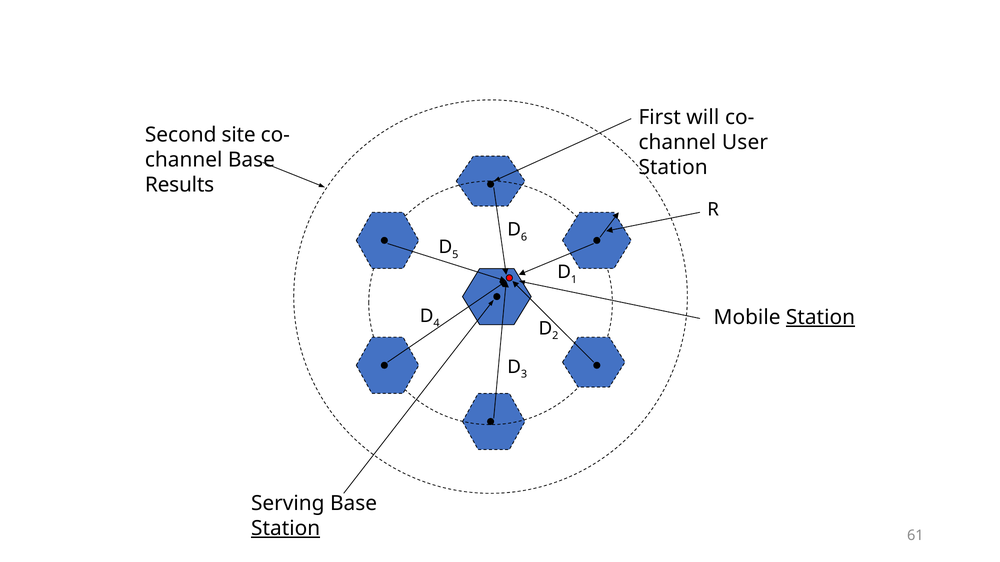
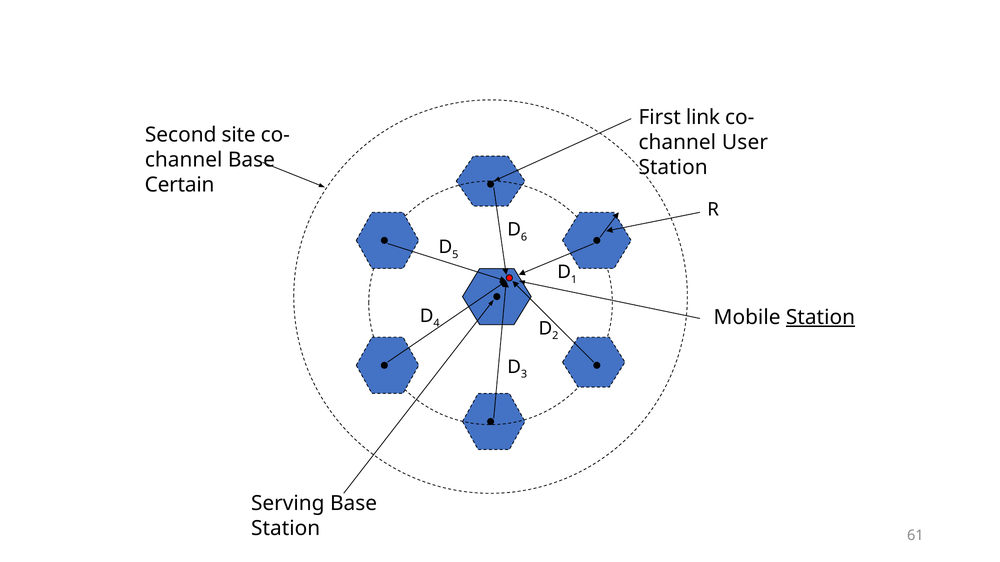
will: will -> link (703, 118)
Results: Results -> Certain (180, 185)
Station underline: present -> none (286, 529)
